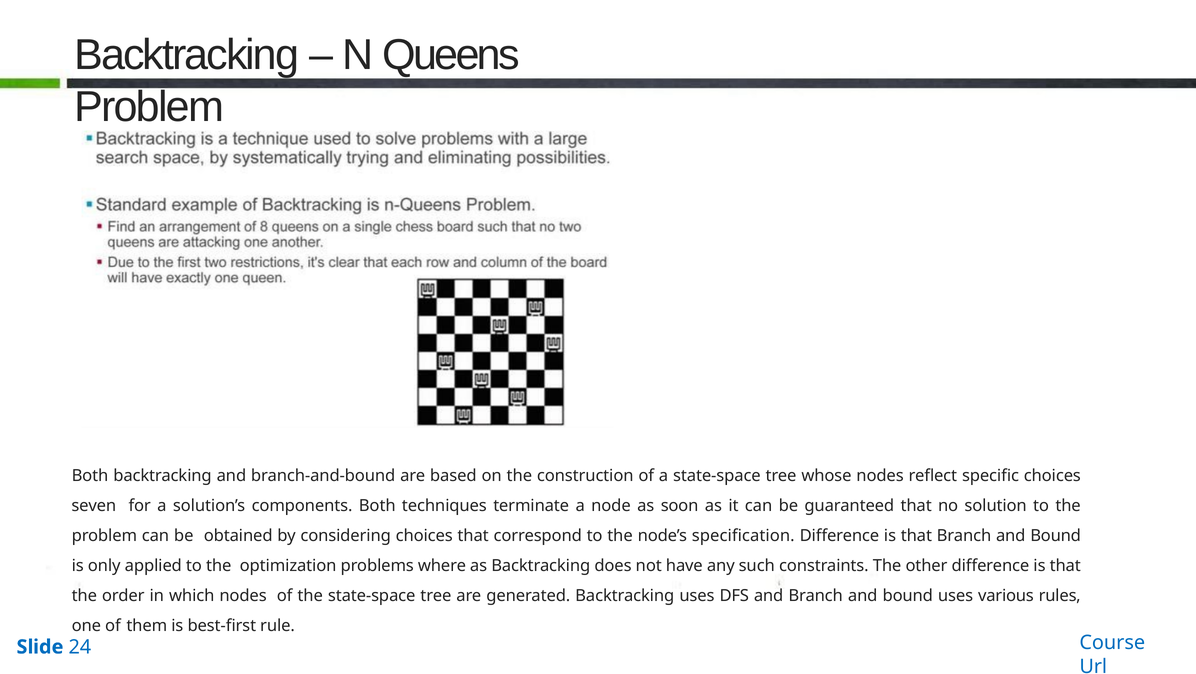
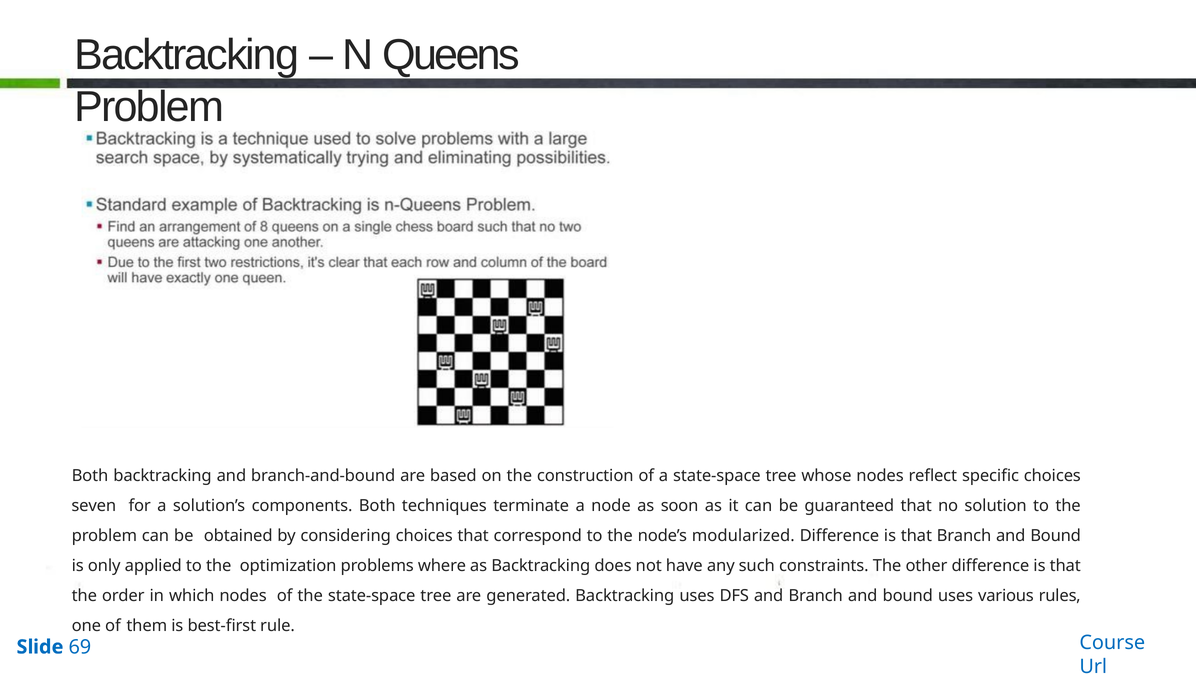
specification: specification -> modularized (743, 535)
24: 24 -> 69 (80, 647)
